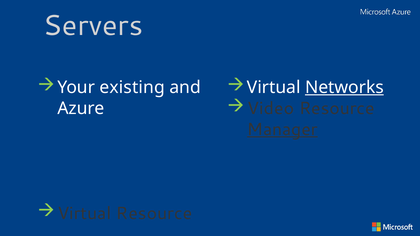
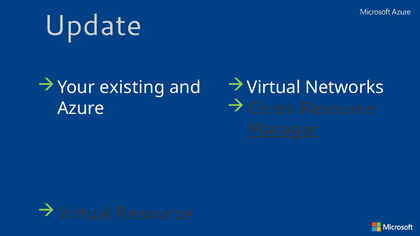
Servers: Servers -> Update (93, 26)
Networks underline: present -> none (344, 88)
Video: Video -> Cores (271, 109)
